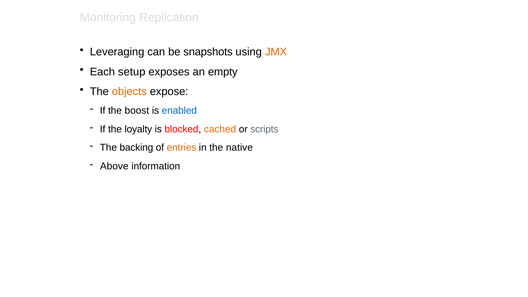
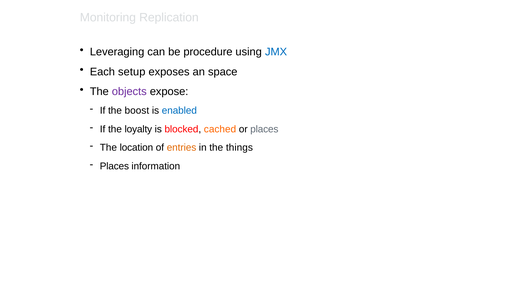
snapshots: snapshots -> procedure (208, 52)
JMX colour: orange -> blue (276, 52)
empty: empty -> space (223, 72)
objects colour: orange -> purple (129, 92)
or scripts: scripts -> places (264, 129)
backing: backing -> location (136, 148)
native: native -> things (239, 148)
Above: Above -> Places (114, 166)
